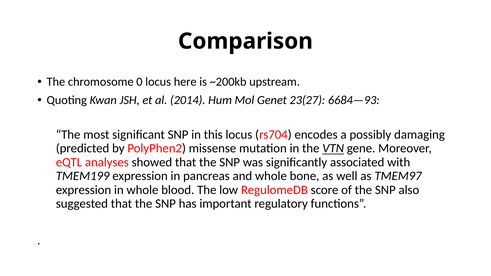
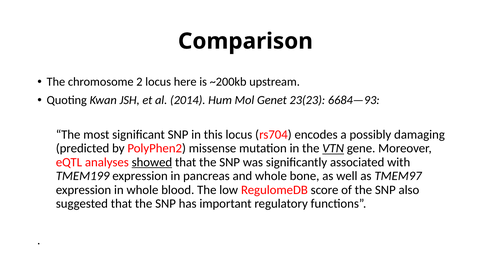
0: 0 -> 2 (139, 82)
23(27: 23(27 -> 23(23 (307, 100)
showed underline: none -> present (152, 162)
